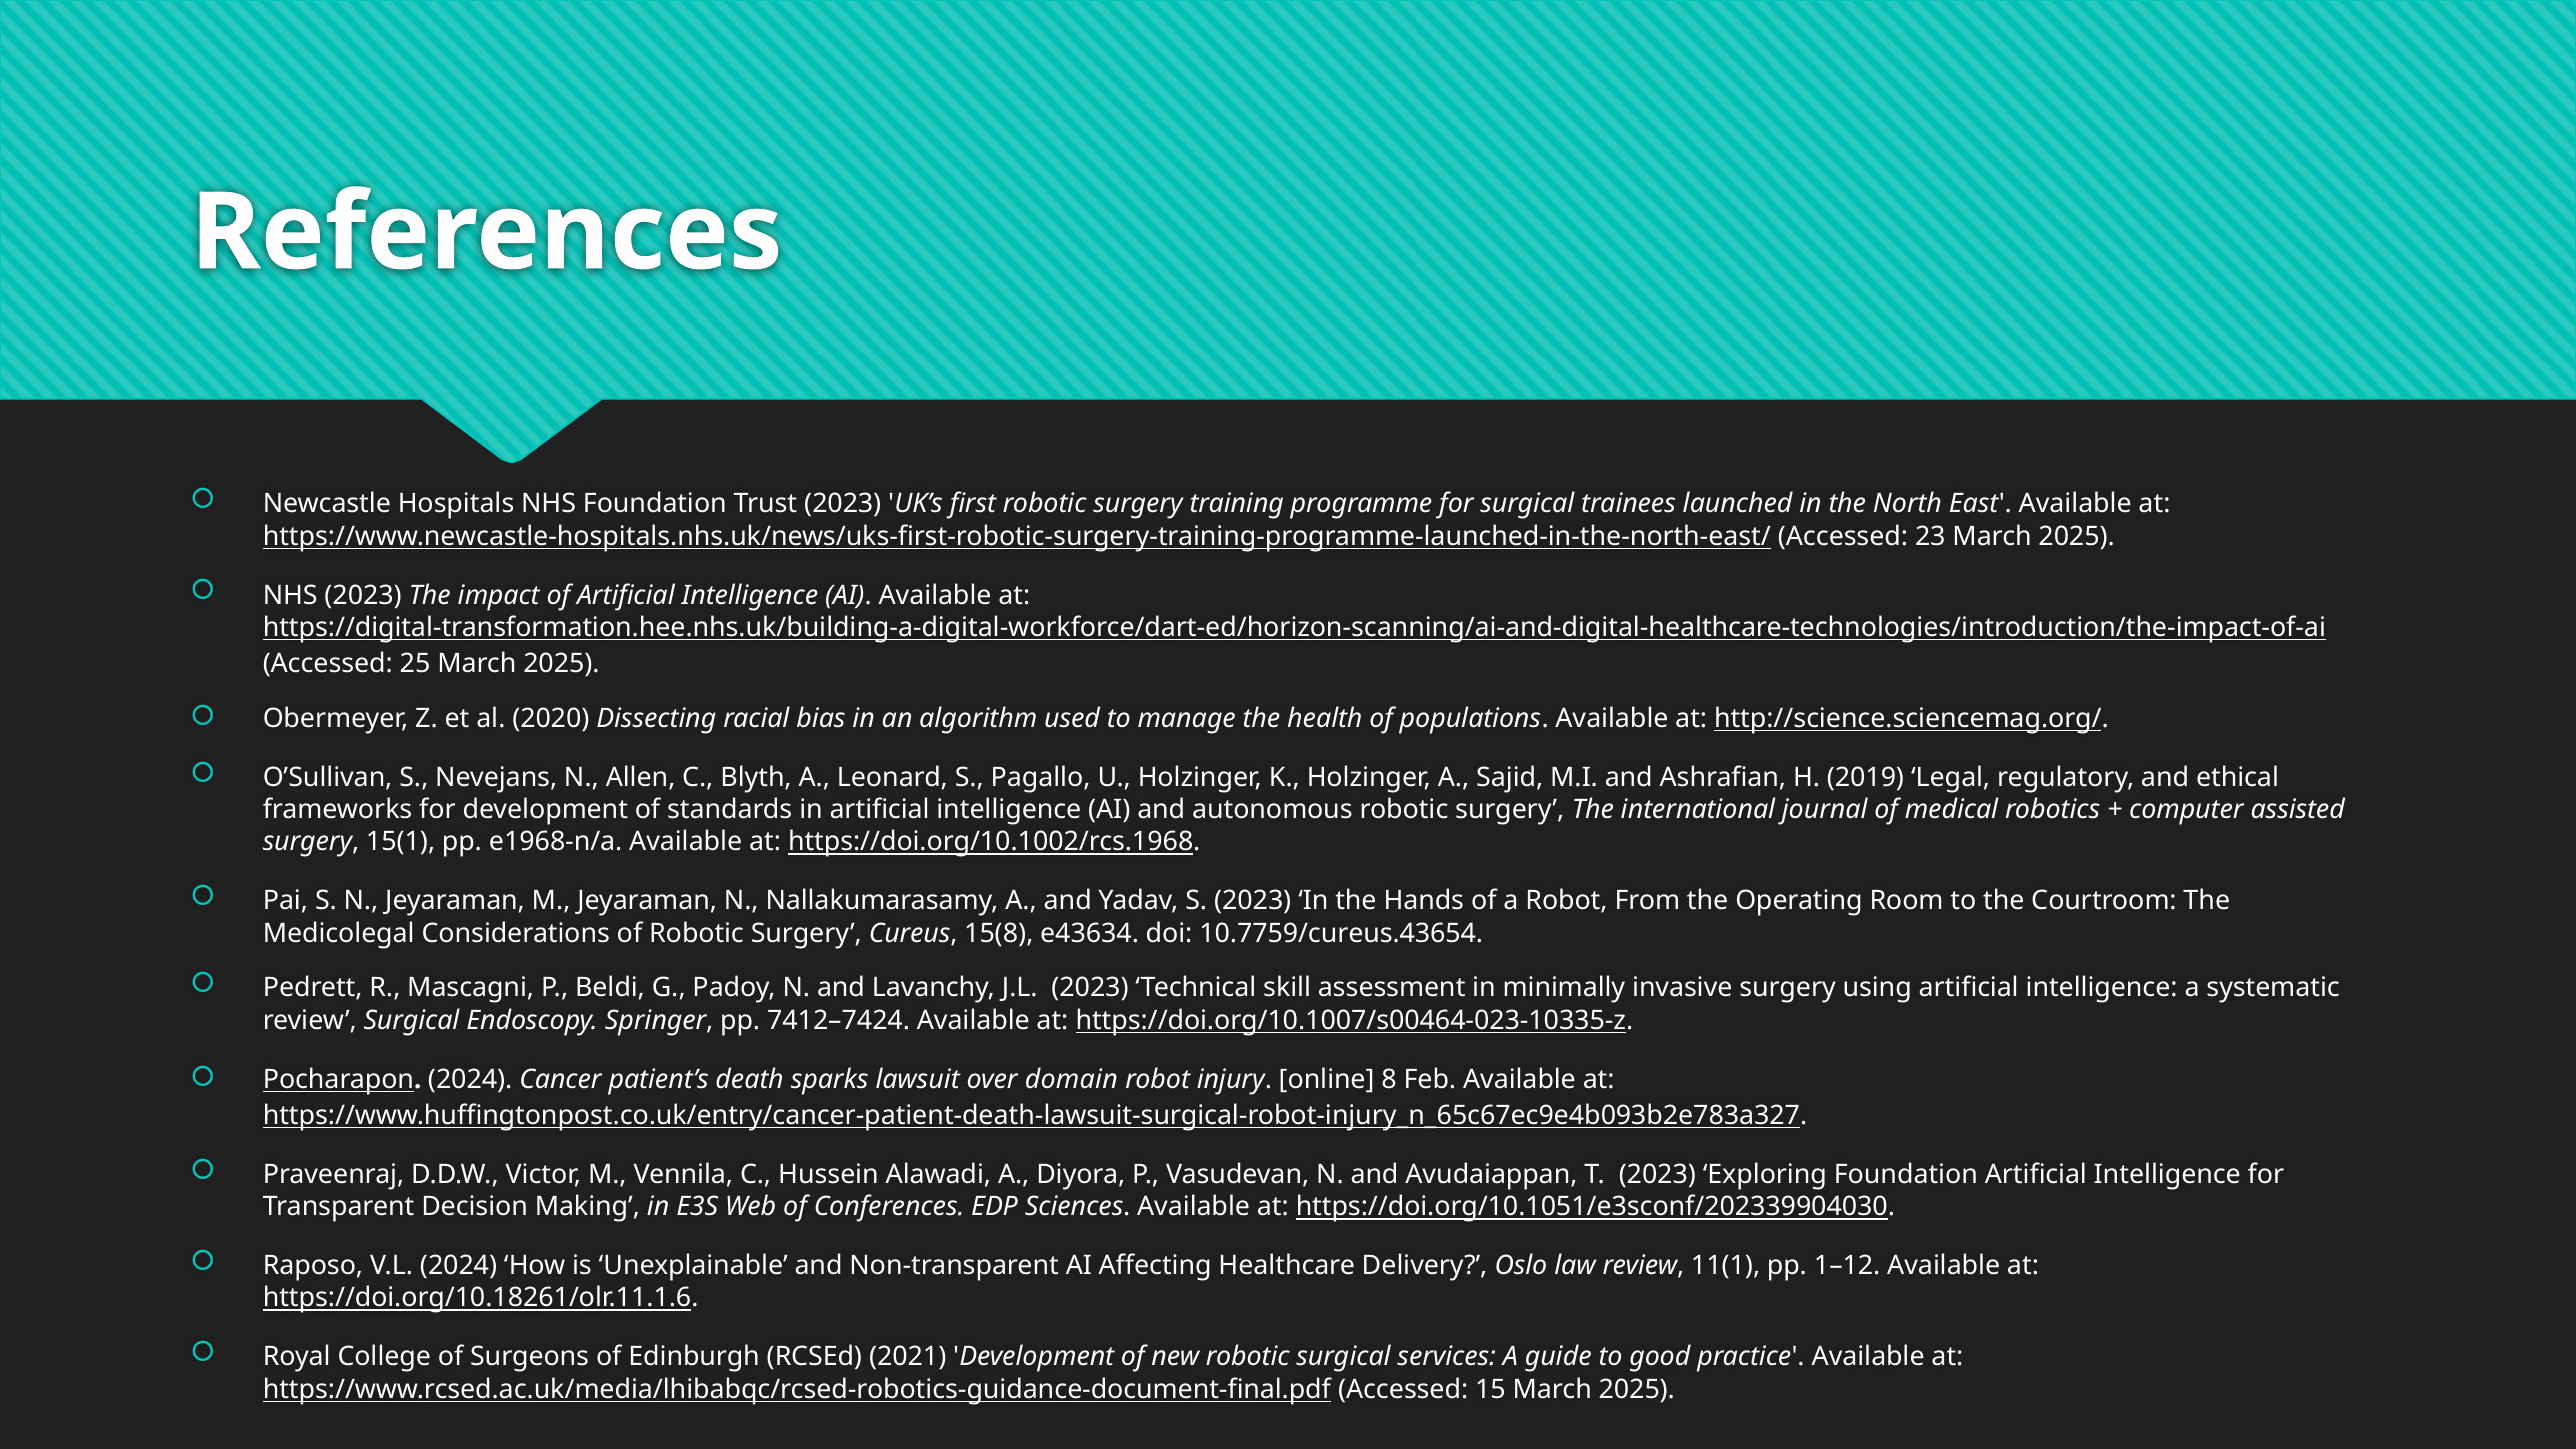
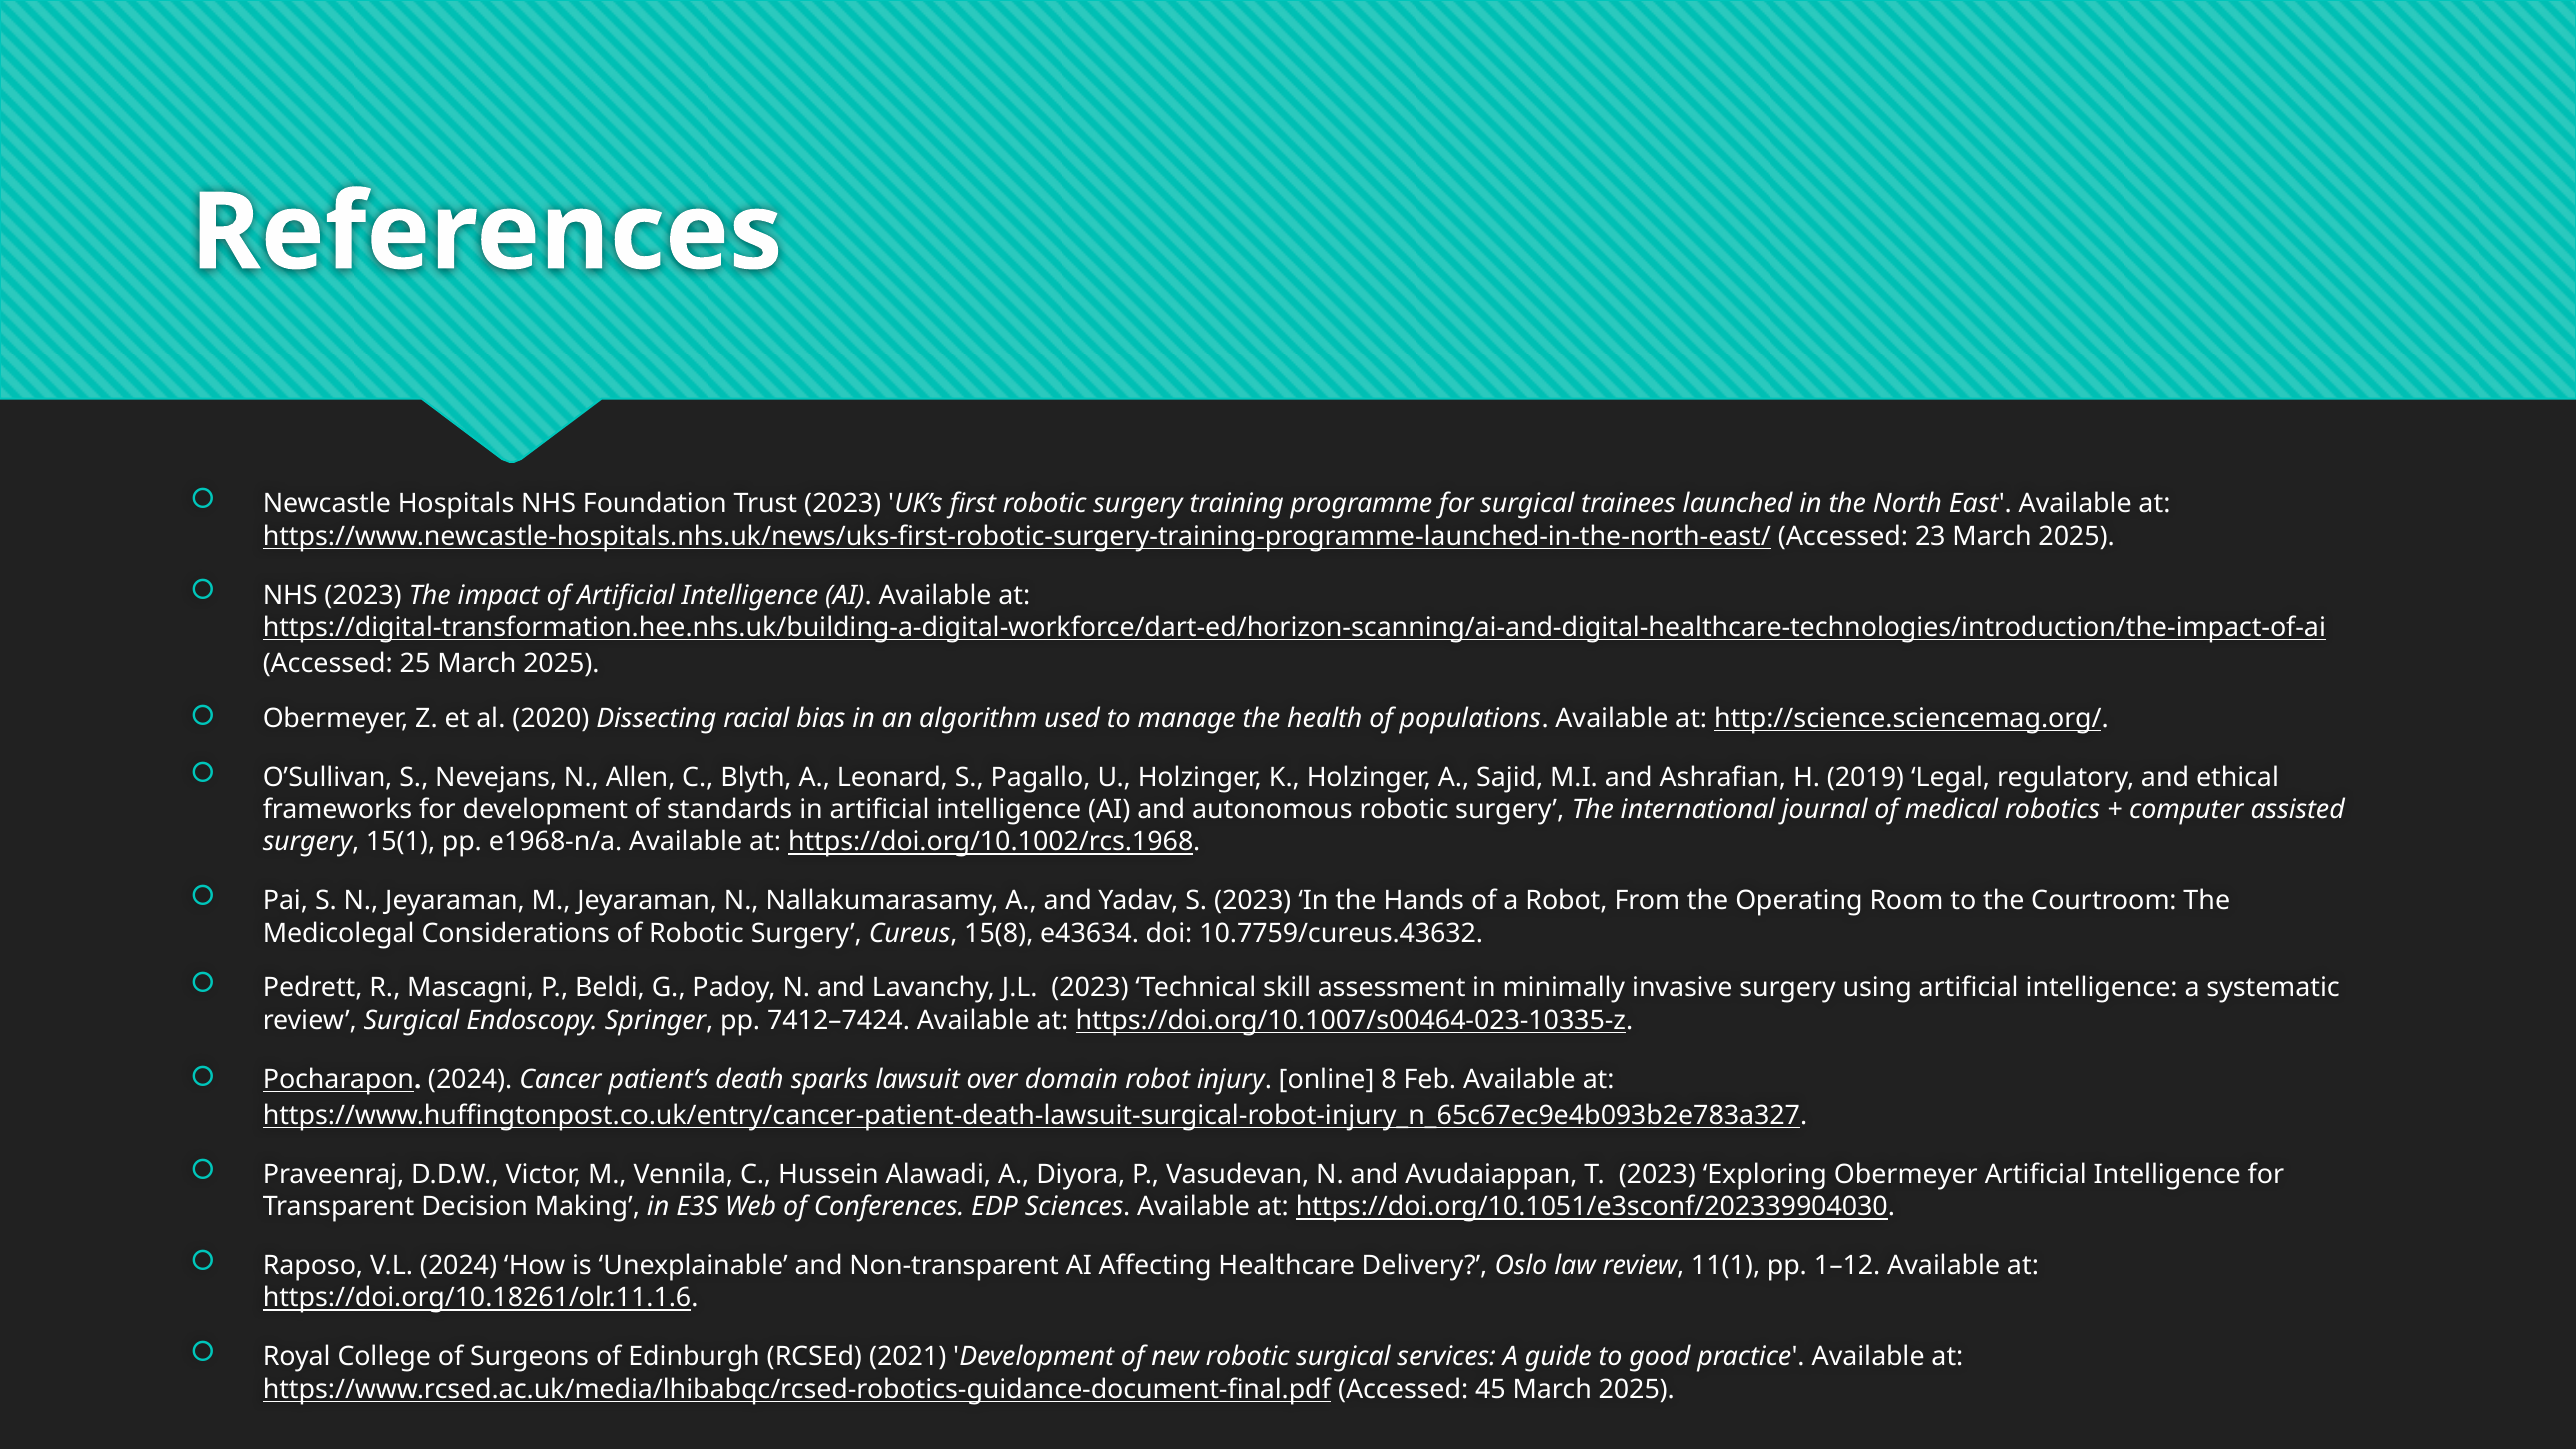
10.7759/cureus.43654: 10.7759/cureus.43654 -> 10.7759/cureus.43632 (1341, 933)
Exploring Foundation: Foundation -> Obermeyer (1906, 1175)
15: 15 -> 45 (1490, 1389)
